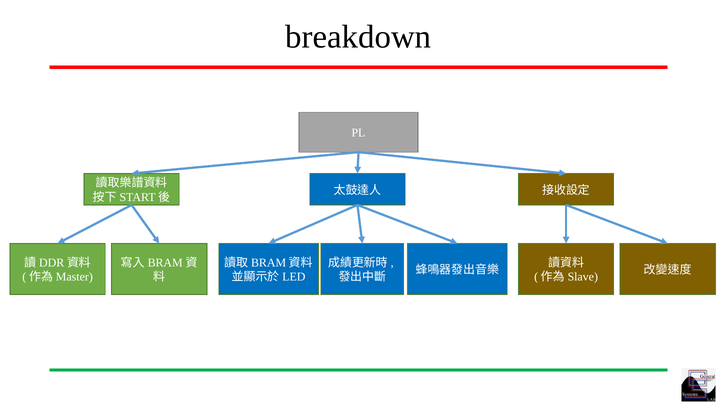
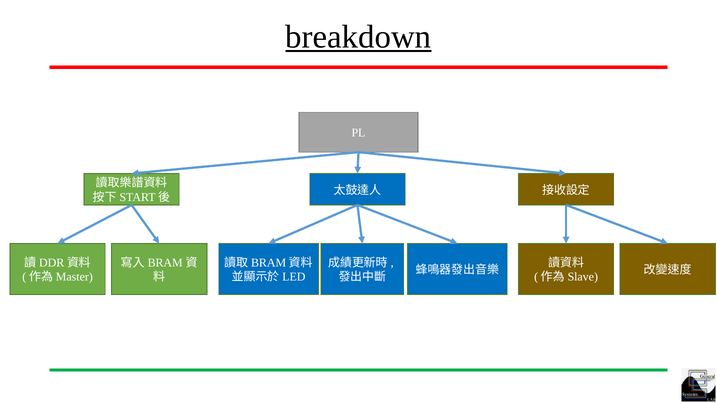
breakdown underline: none -> present (358, 37)
